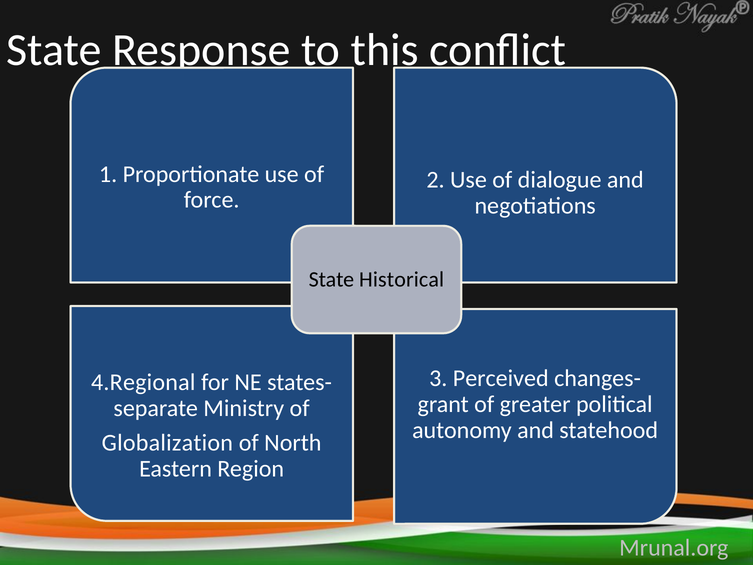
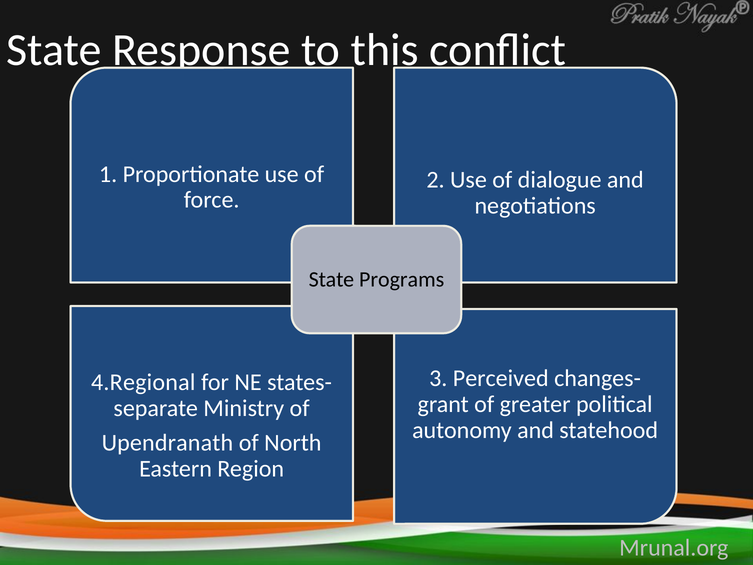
Historical: Historical -> Programs (402, 279)
Globalization: Globalization -> Upendranath (167, 442)
